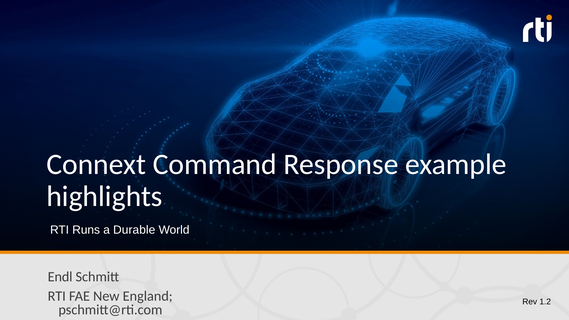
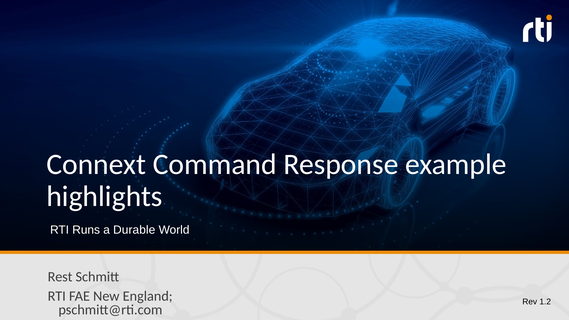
Endl: Endl -> Rest (60, 277)
